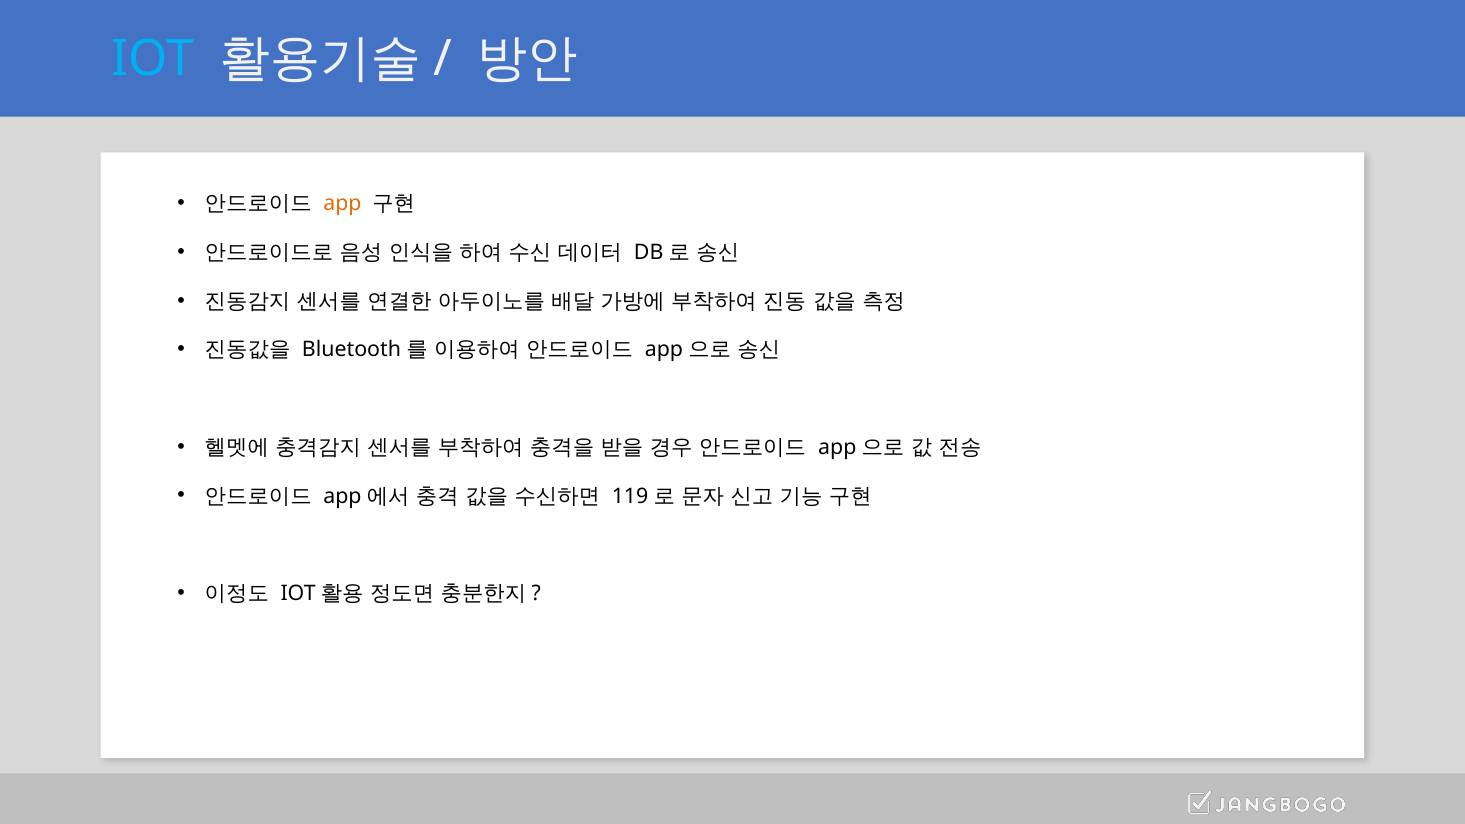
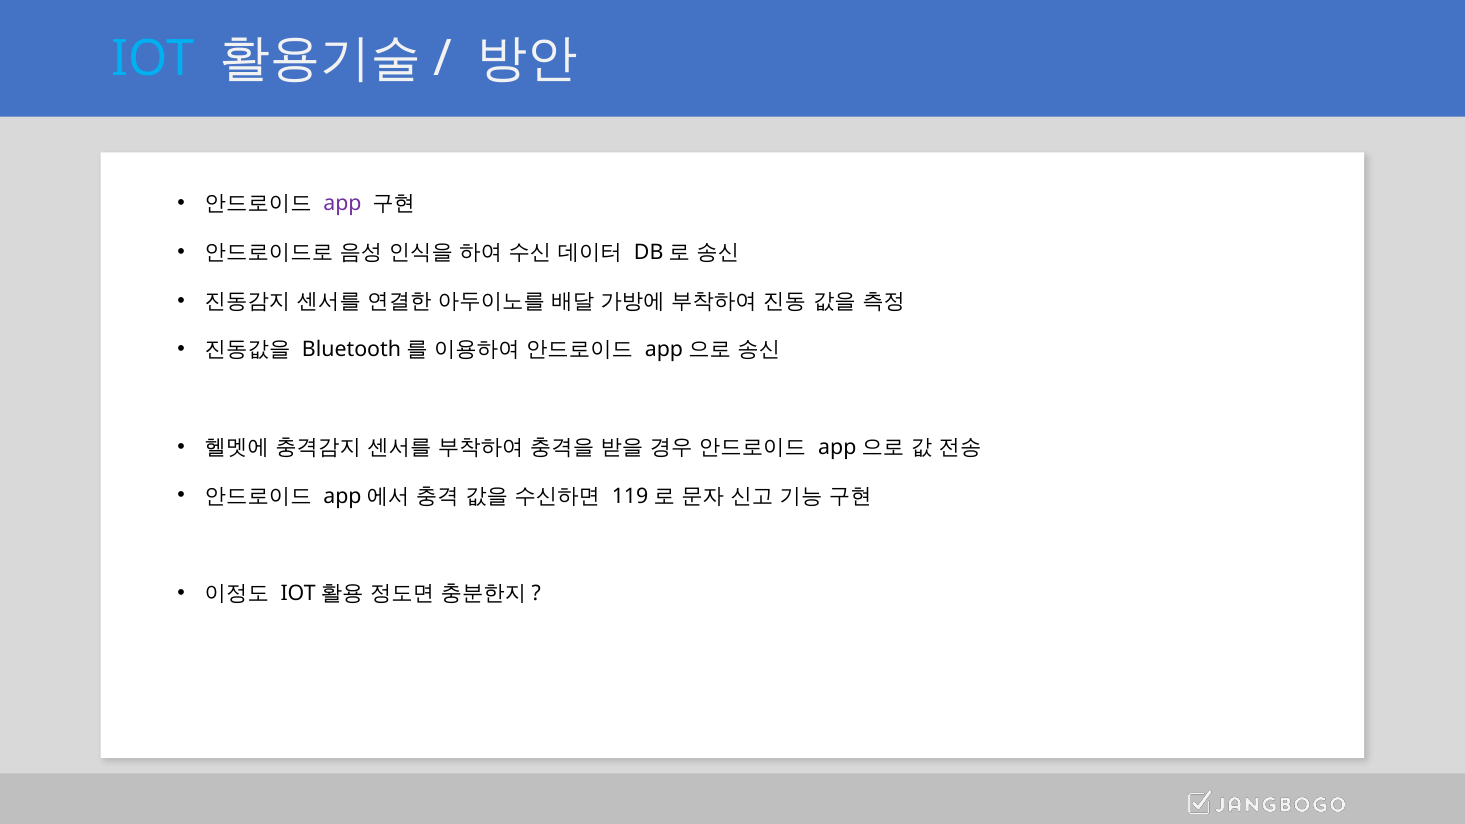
app colour: orange -> purple (343, 204)
